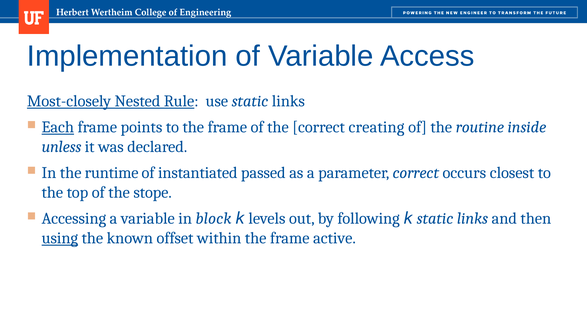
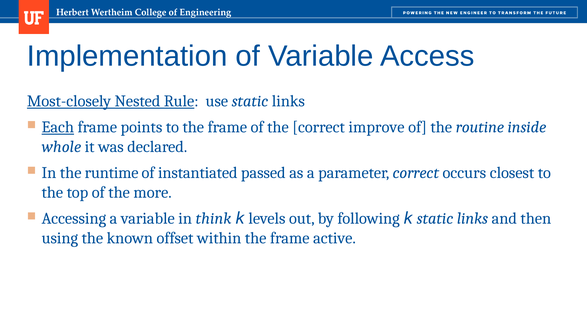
creating: creating -> improve (376, 127)
unless: unless -> whole (61, 147)
stope: stope -> more (153, 193)
block: block -> think (213, 219)
using underline: present -> none (60, 238)
